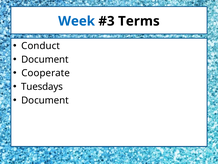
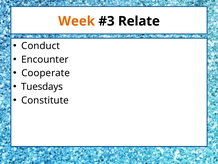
Week colour: blue -> orange (77, 21)
Terms: Terms -> Relate (139, 21)
Document: Document -> Encounter (45, 59)
Document: Document -> Constitute (45, 100)
